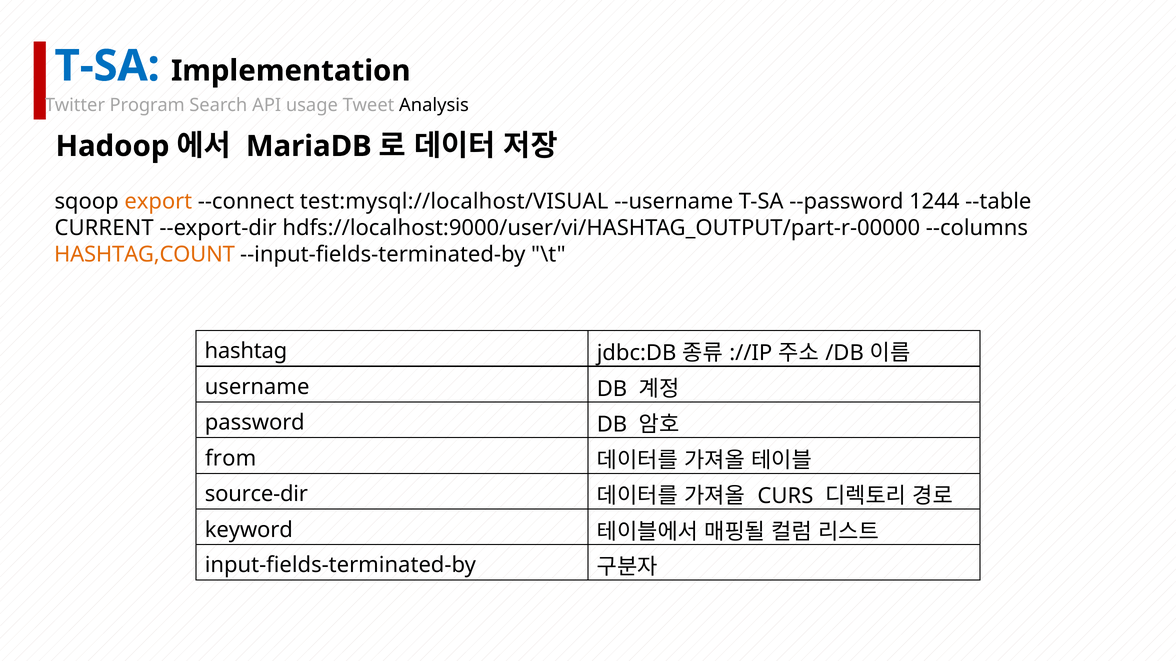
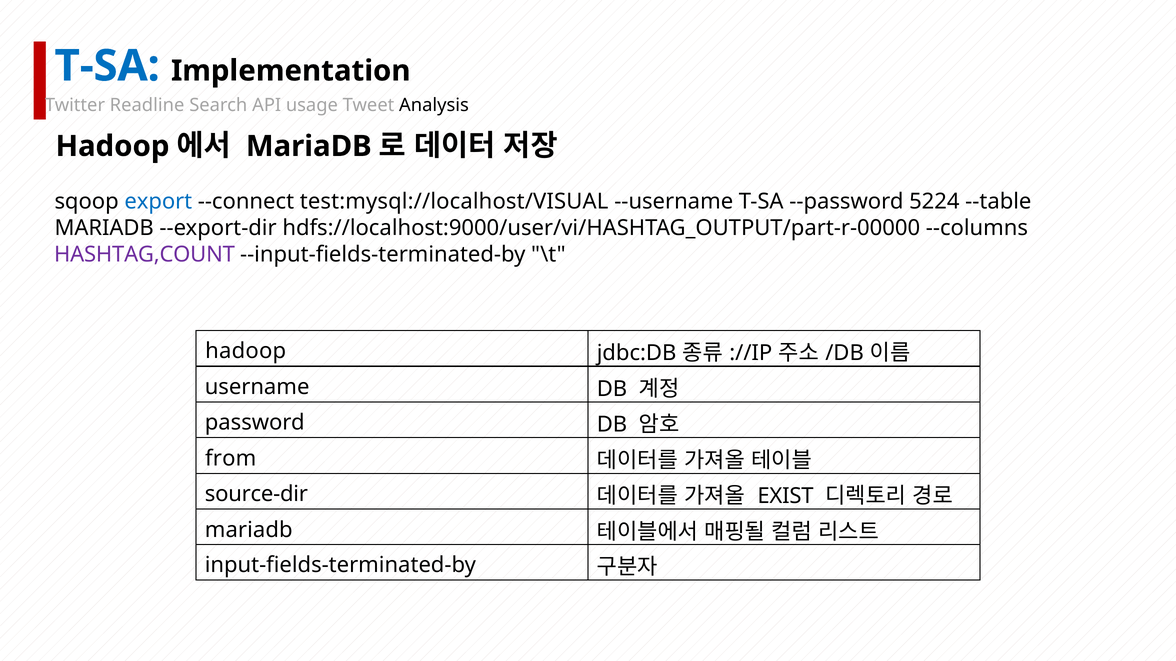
Program: Program -> Readline (147, 105)
export colour: orange -> blue (158, 202)
1244: 1244 -> 5224 (934, 202)
CURRENT: CURRENT -> MARIADB (104, 228)
HASHTAG,COUNT colour: orange -> purple (145, 255)
hashtag: hashtag -> hadoop (246, 351)
CURS: CURS -> EXIST (786, 497)
keyword: keyword -> mariadb (249, 530)
